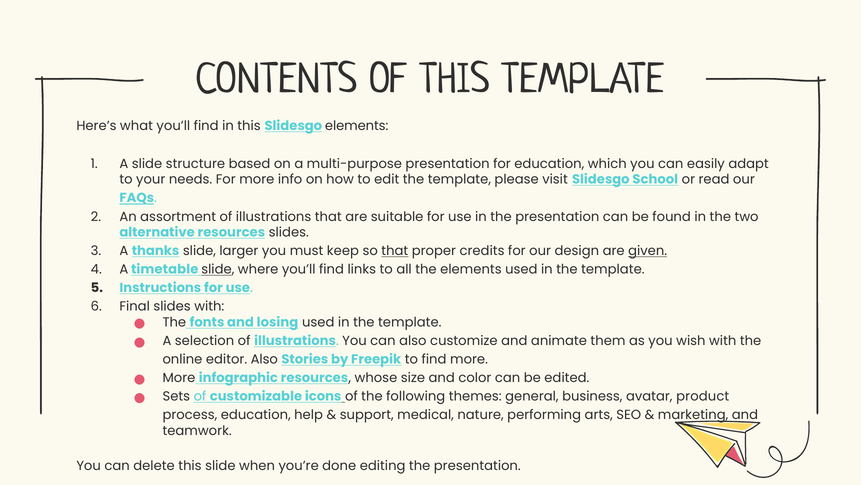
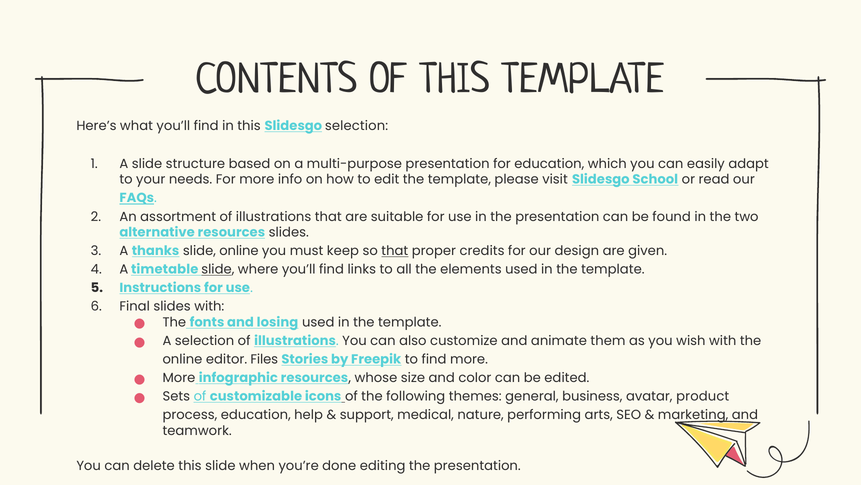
Slidesgo elements: elements -> selection (357, 126)
slide larger: larger -> online (239, 251)
given underline: present -> none (648, 251)
editor Also: Also -> Files (264, 359)
